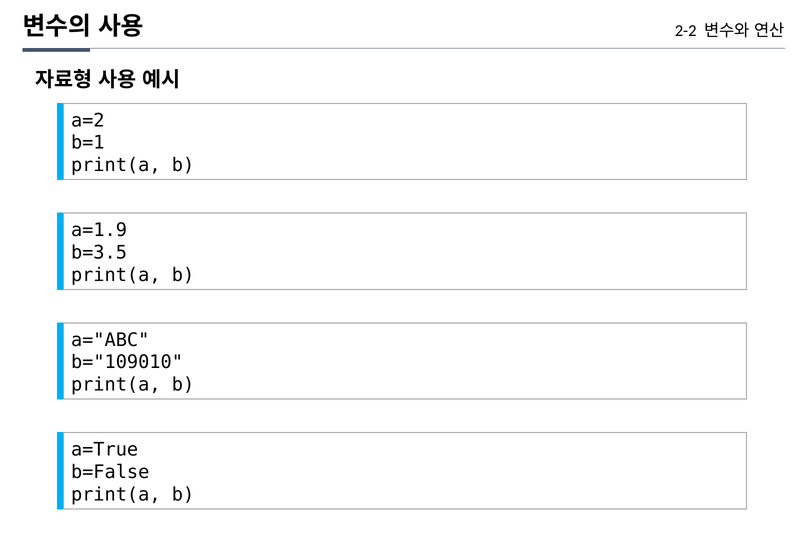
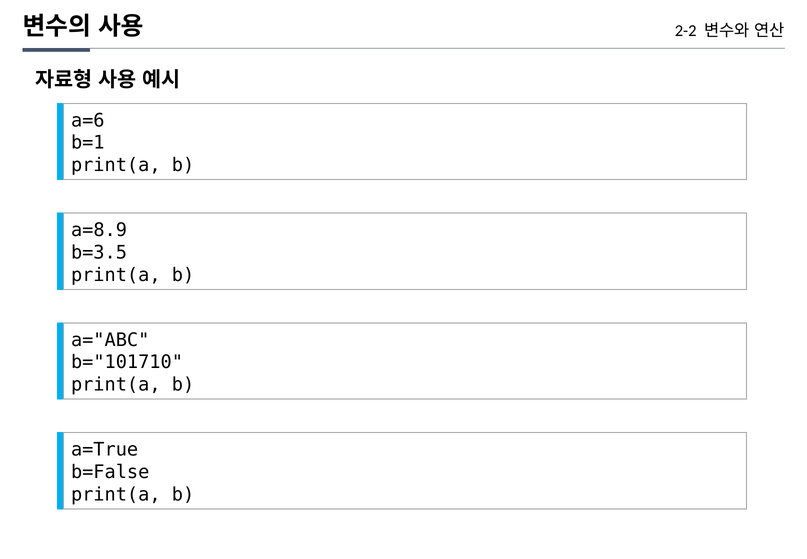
a=2: a=2 -> a=6 (88, 120)
a=1.9: a=1.9 -> a=8.9 (99, 230)
b="109010: b="109010 -> b="101710 (127, 362)
